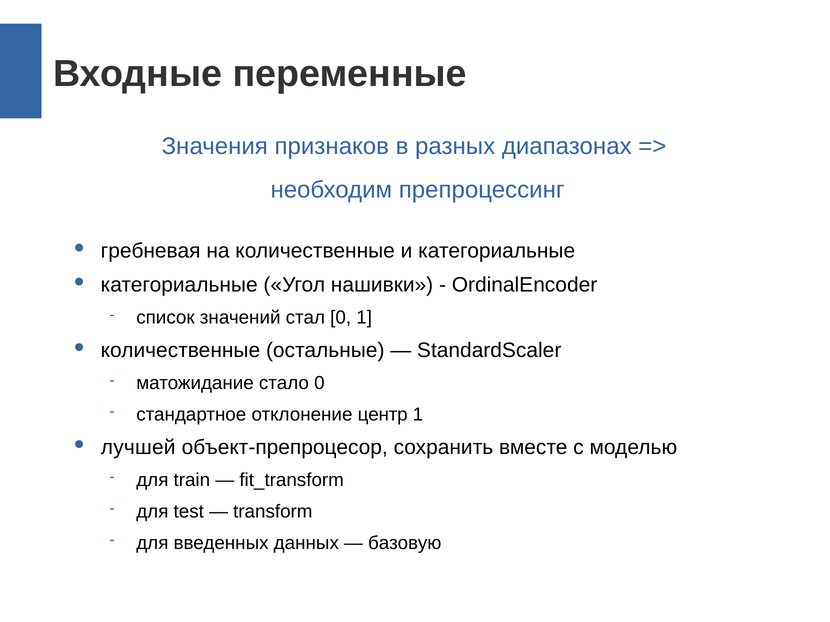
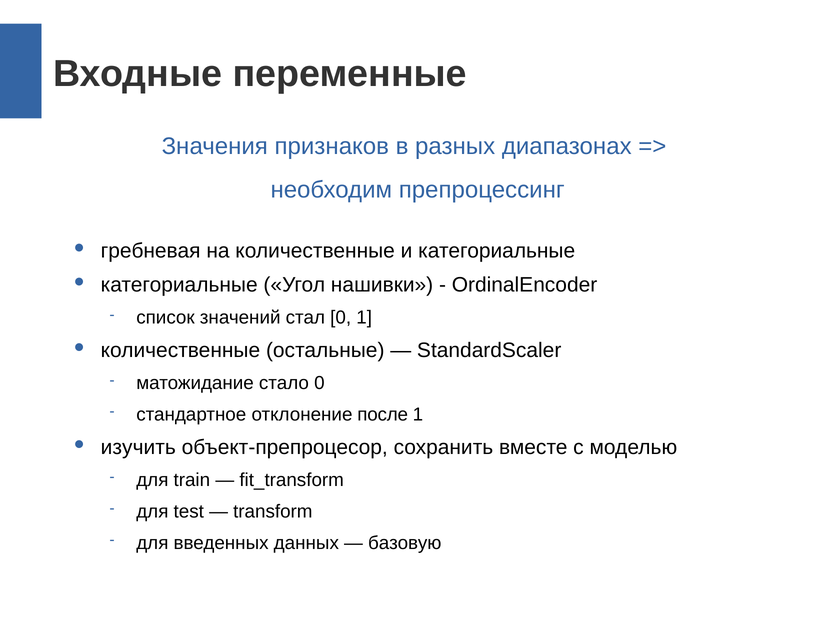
центр: центр -> после (383, 415)
лучшей: лучшей -> изучить (138, 448)
